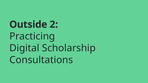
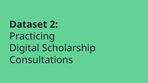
Outside: Outside -> Dataset (28, 25)
